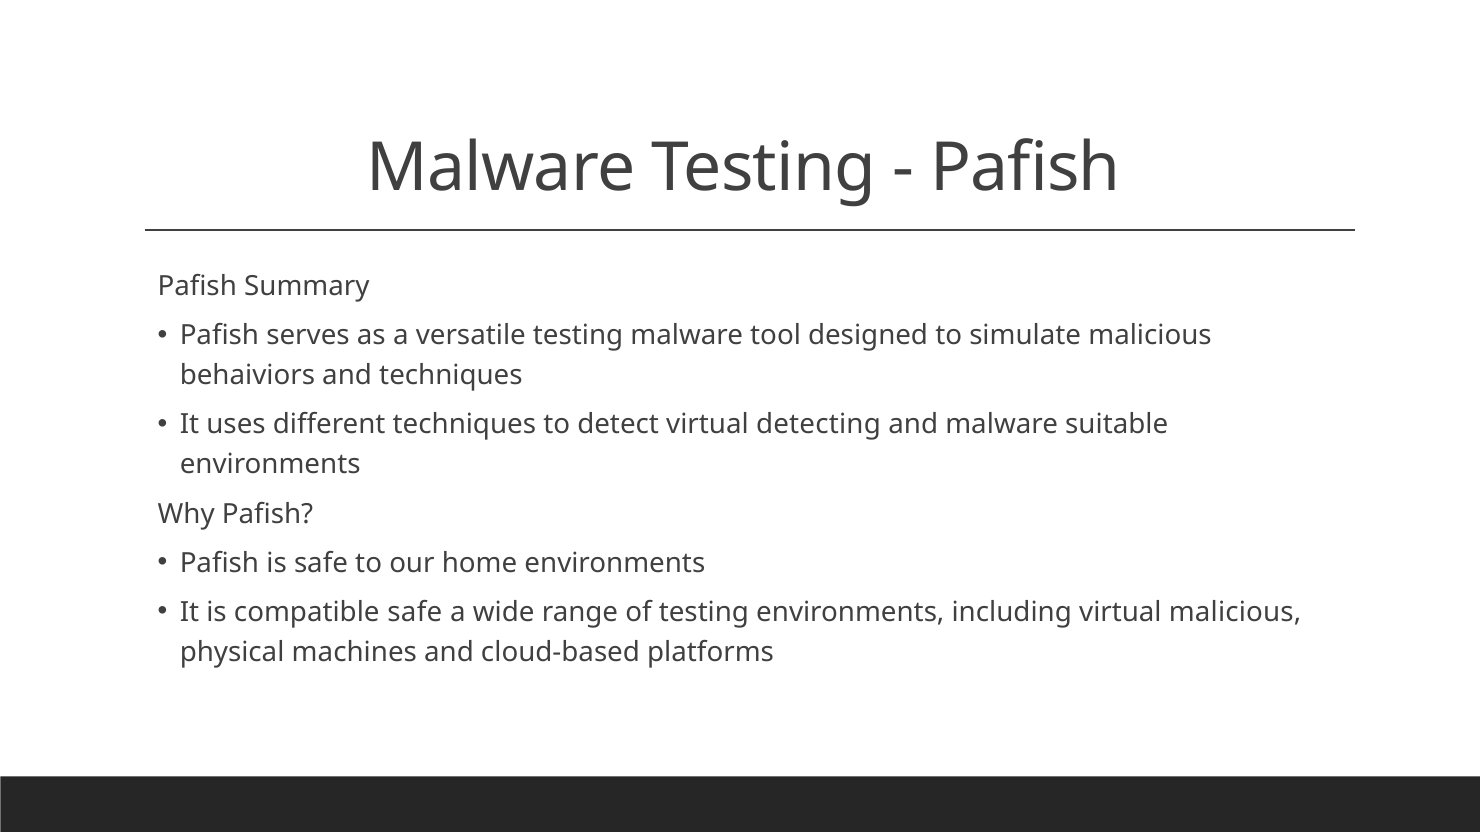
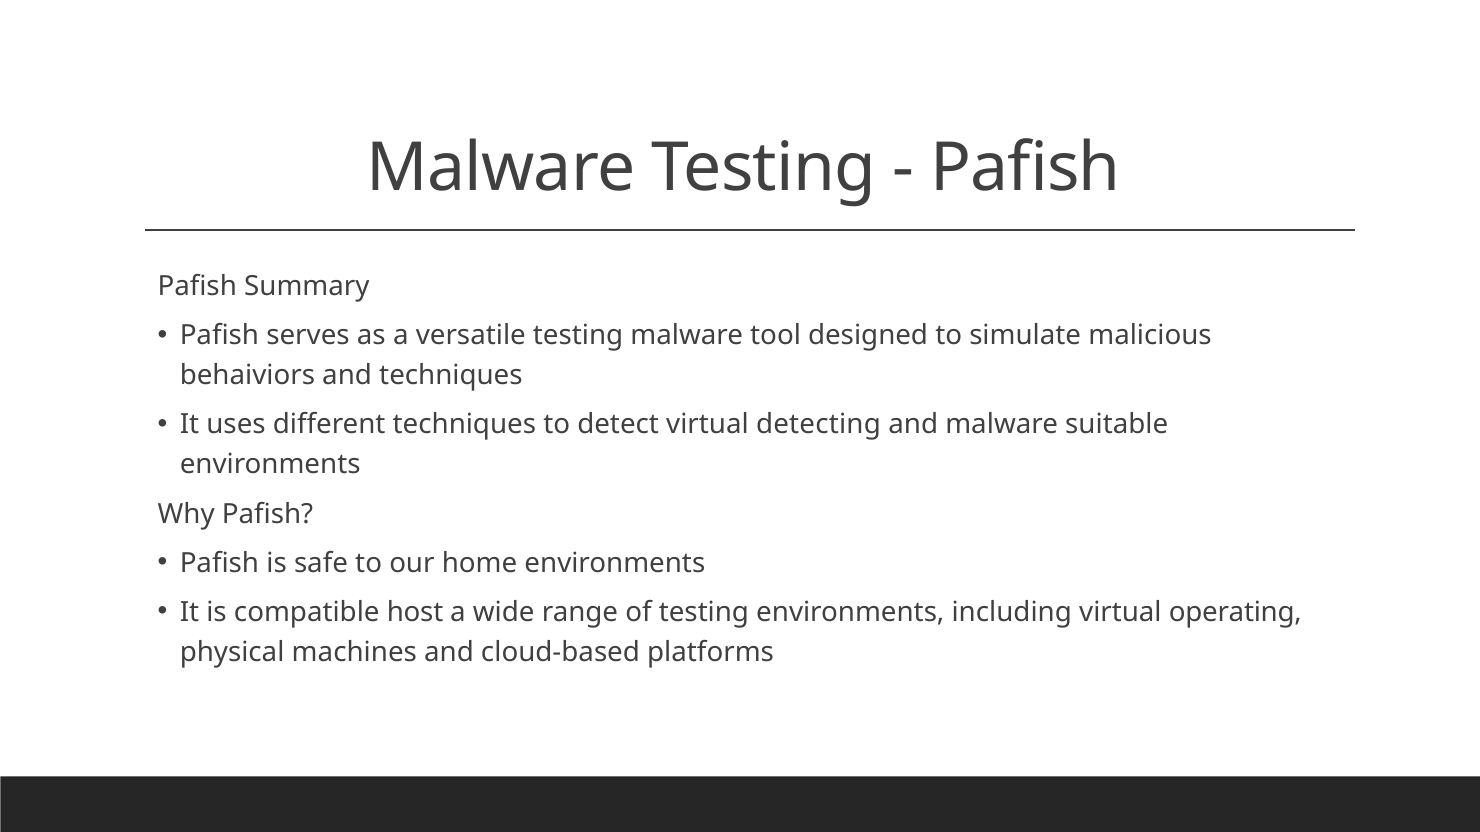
compatible safe: safe -> host (415, 613)
virtual malicious: malicious -> operating (1235, 613)
